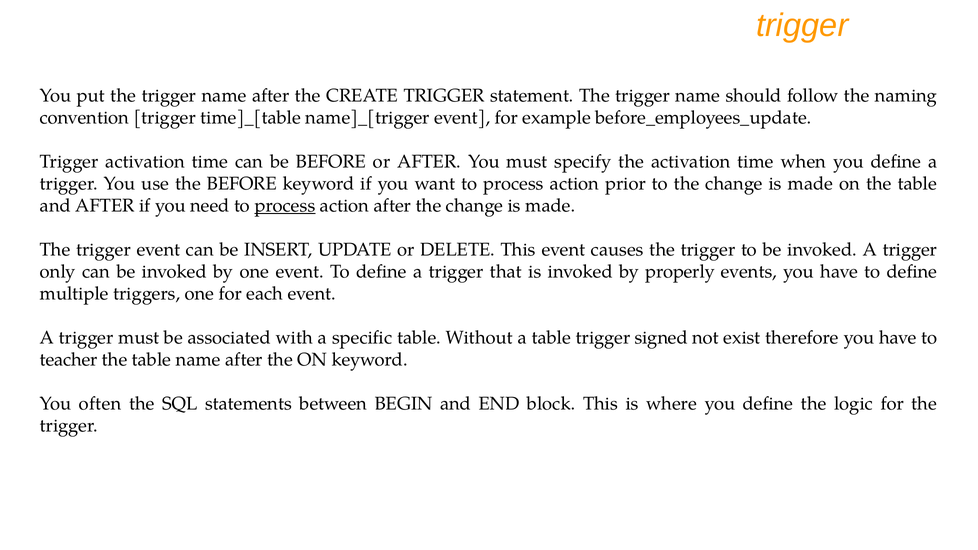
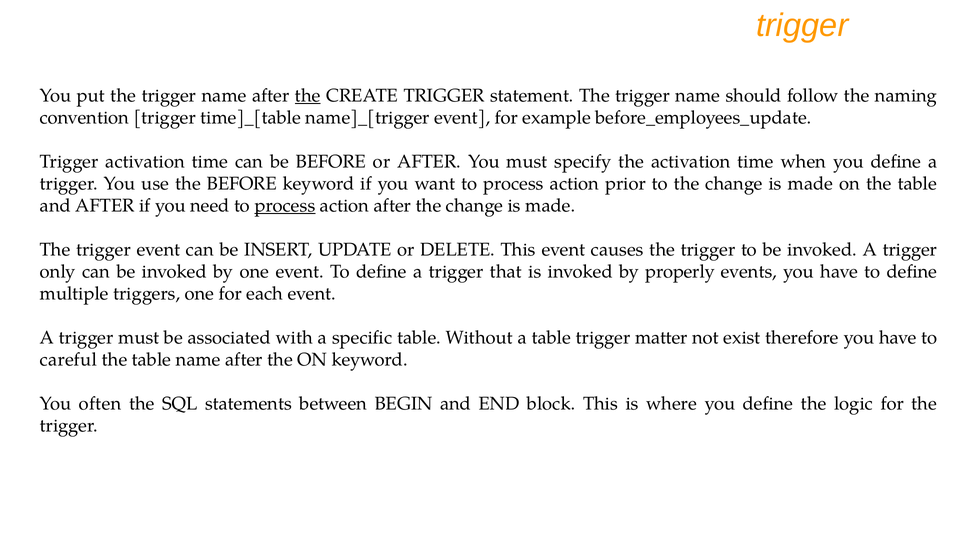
the underline: none -> present (308, 96)
signed: signed -> matter (661, 338)
teacher: teacher -> careful (68, 360)
